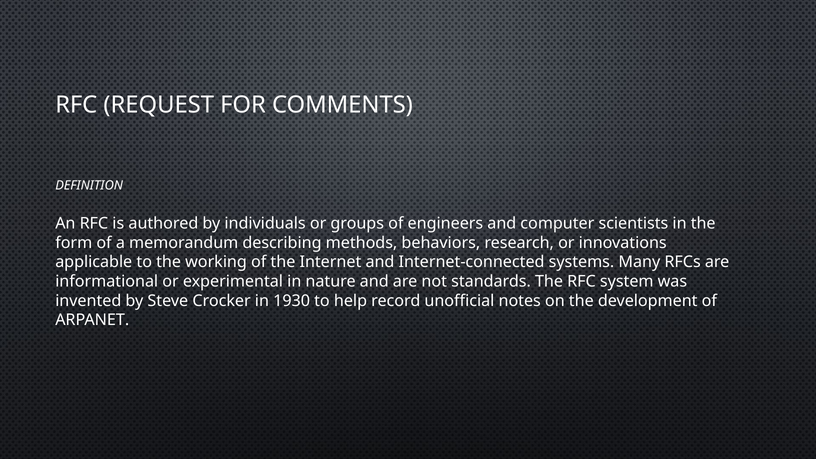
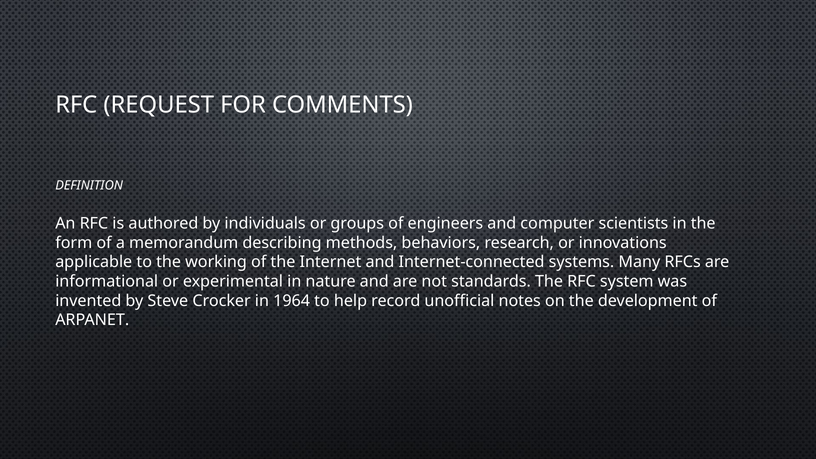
1930: 1930 -> 1964 (292, 301)
